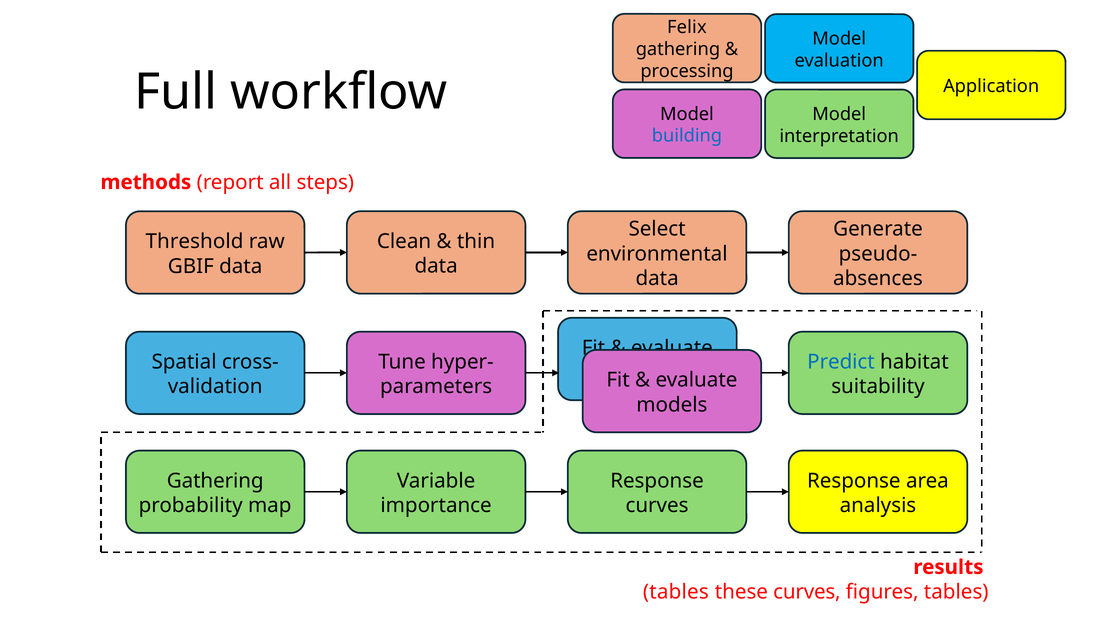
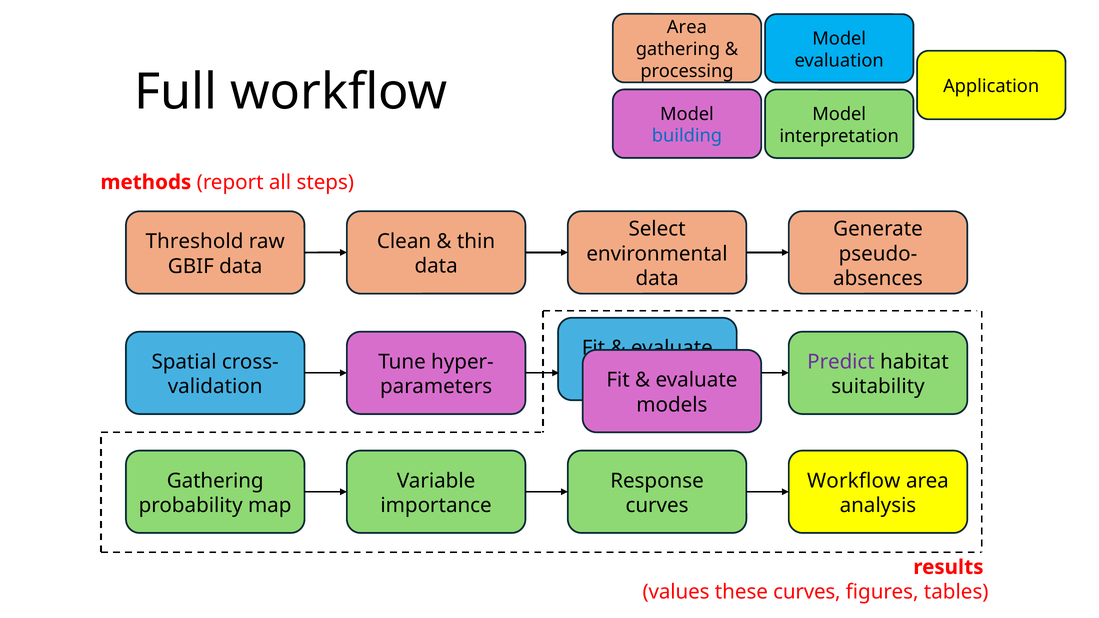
Felix: Felix -> Area (687, 27)
Predict colour: blue -> purple (841, 362)
Response: Response -> Workflow (854, 481)
tables: tables -> values (676, 592)
